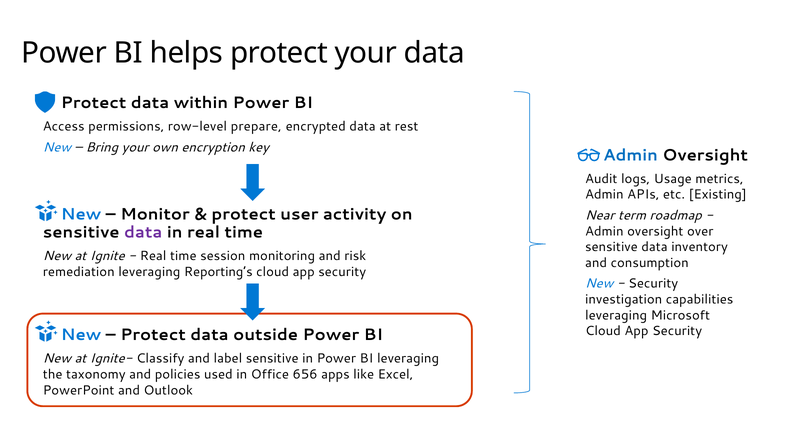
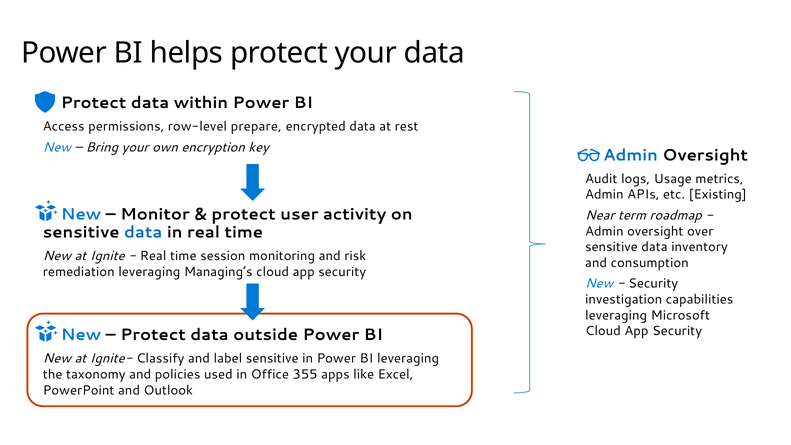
data colour: purple -> blue (143, 232)
Reporting’s: Reporting’s -> Managing’s (218, 272)
656: 656 -> 355 (305, 374)
